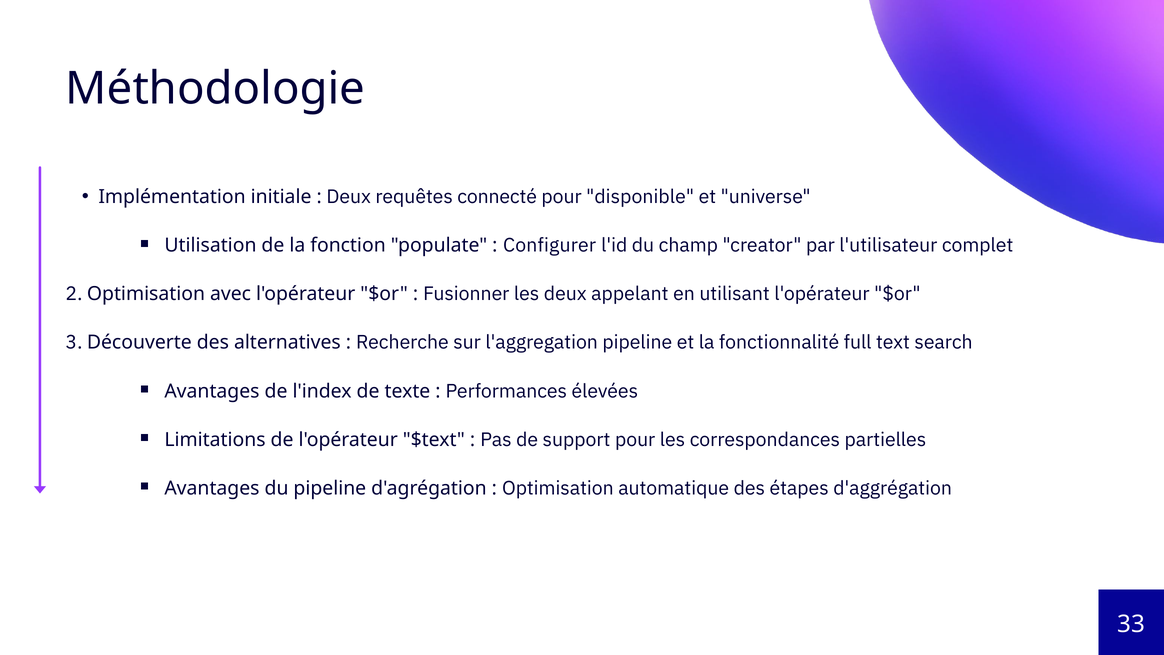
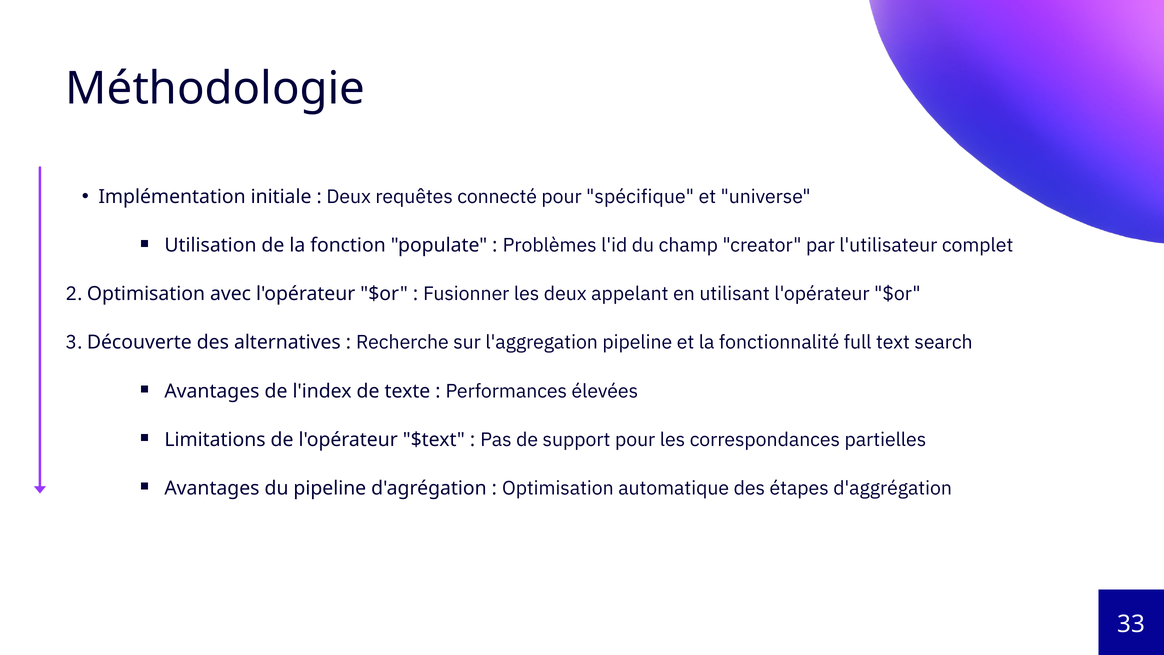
disponible: disponible -> spécifique (640, 197)
Configurer: Configurer -> Problèmes (550, 245)
